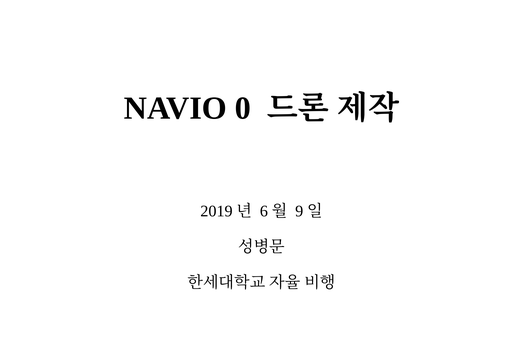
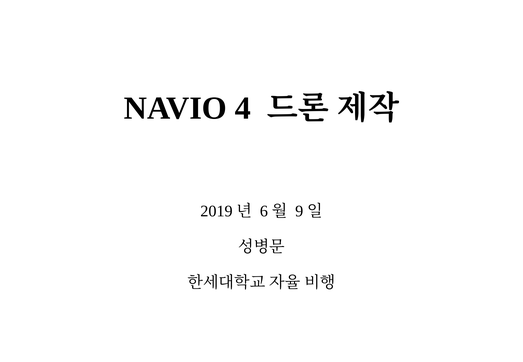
0: 0 -> 4 (243, 108)
